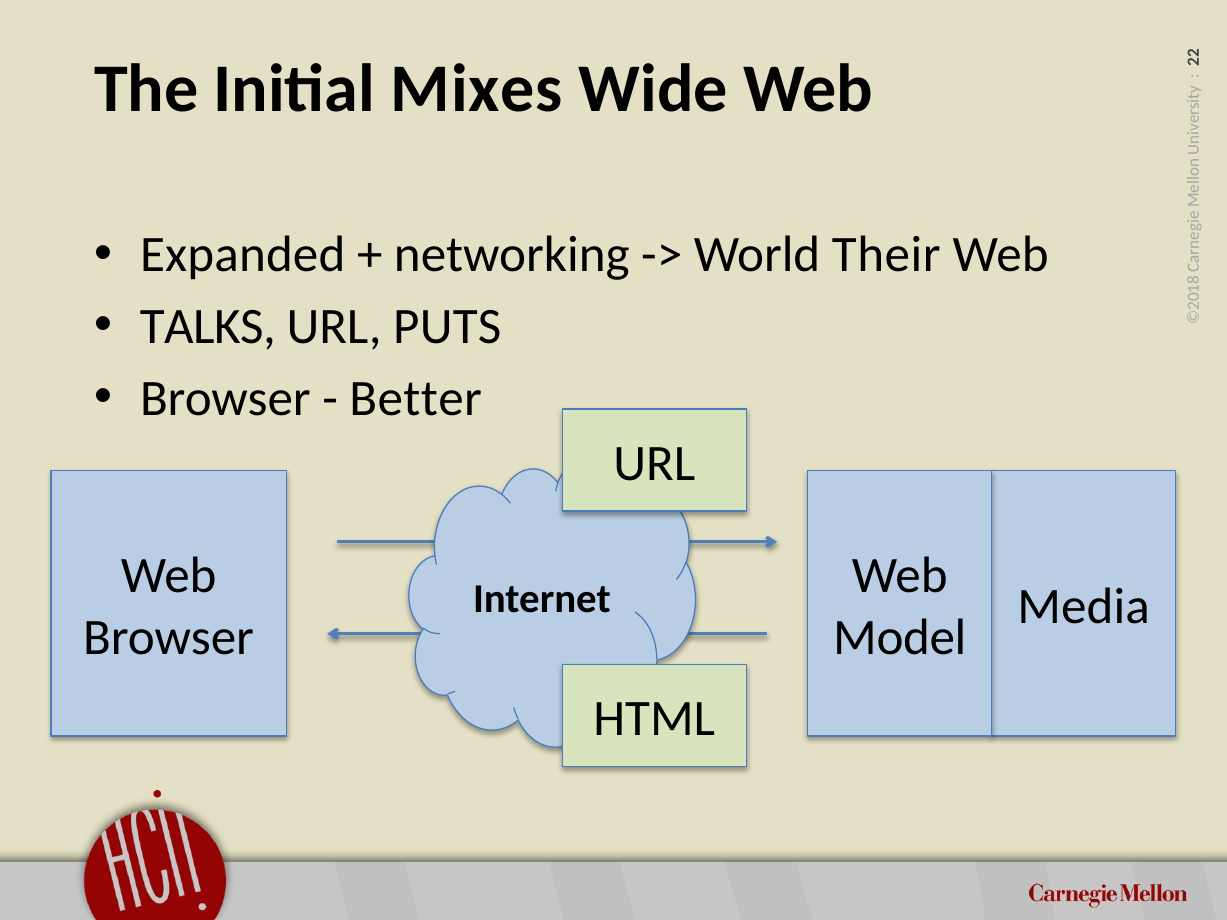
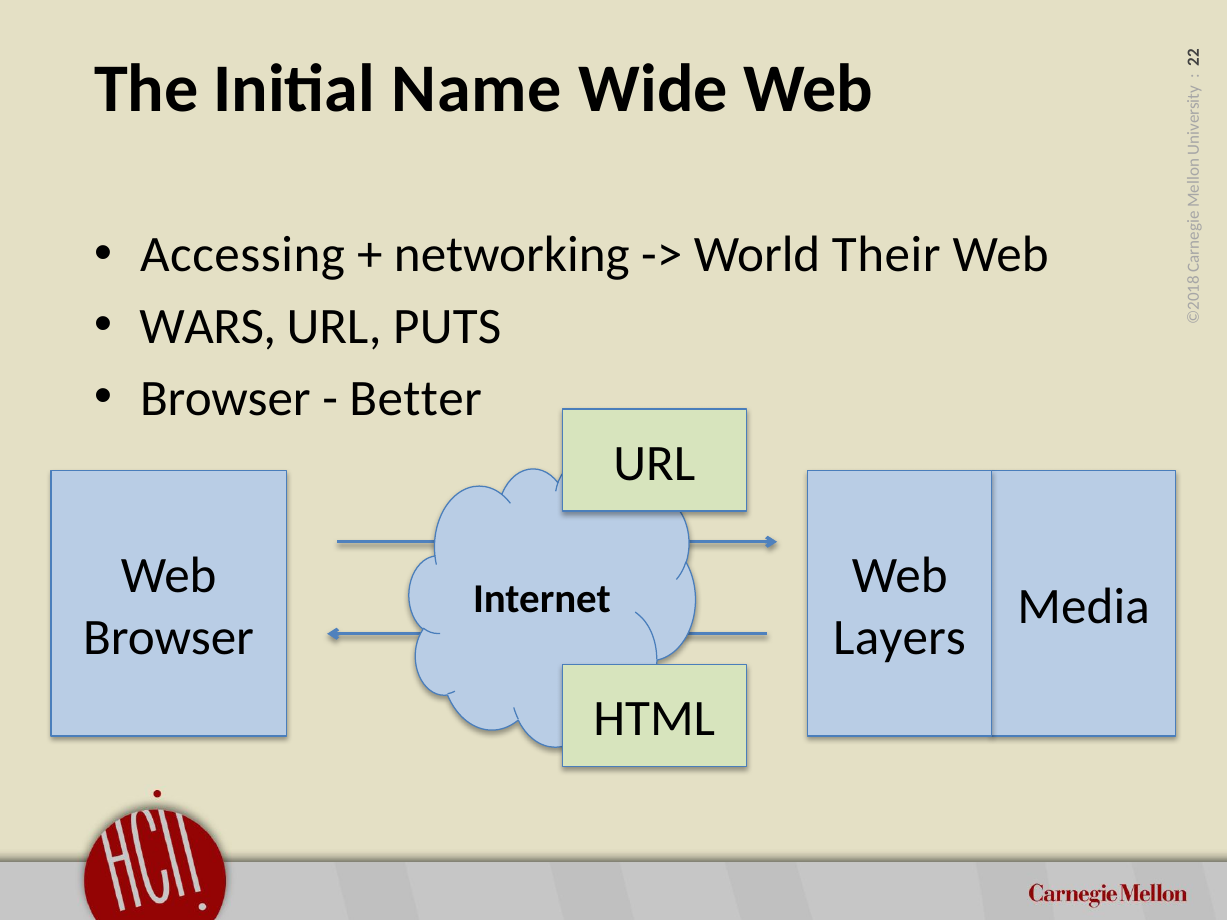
Mixes: Mixes -> Name (477, 89)
Expanded: Expanded -> Accessing (243, 255)
TALKS: TALKS -> WARS (208, 327)
Model: Model -> Layers (900, 638)
